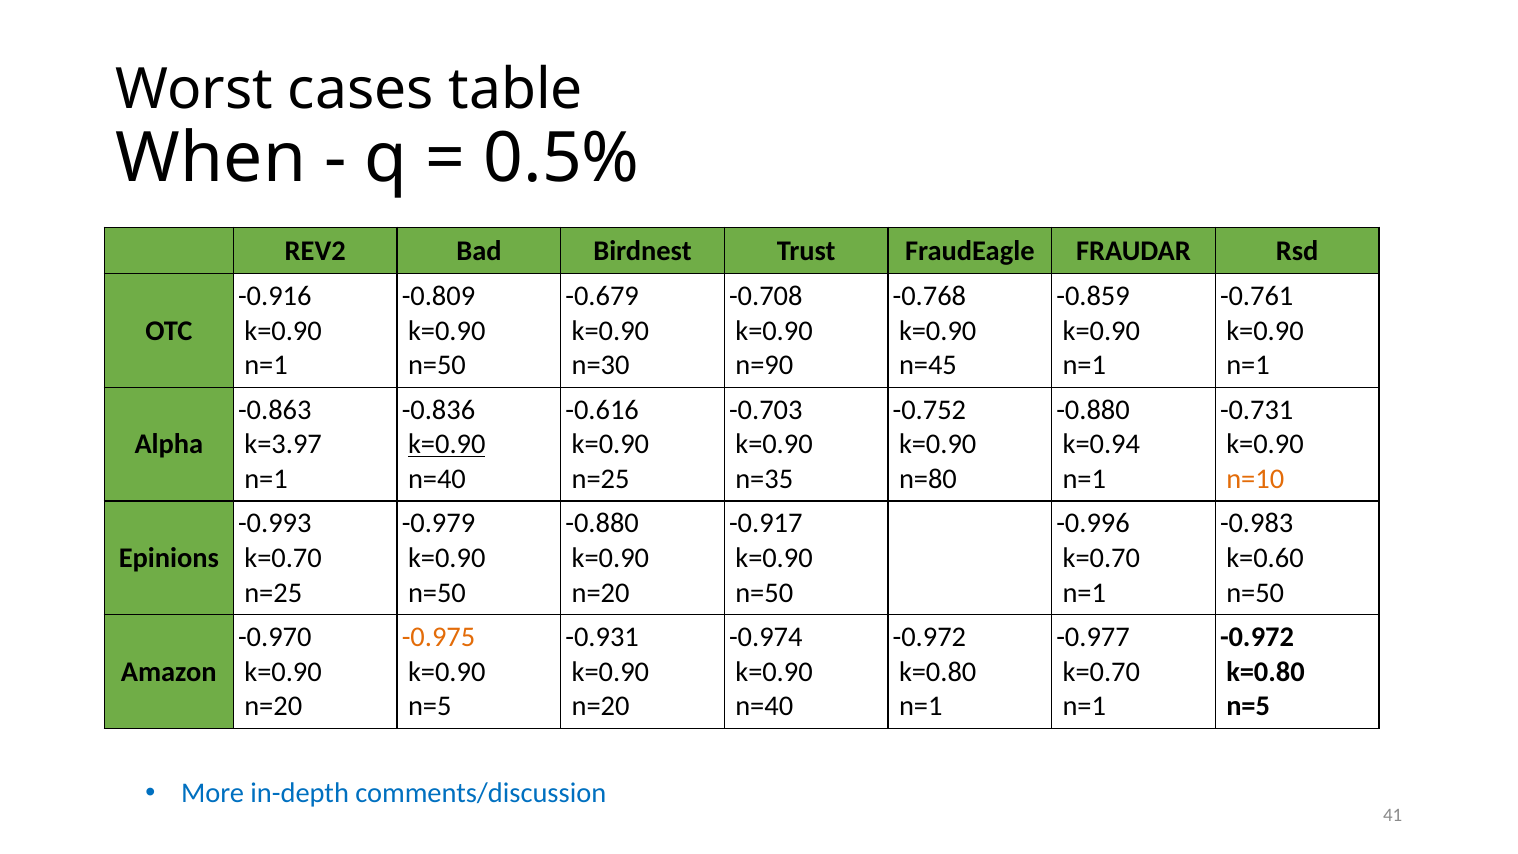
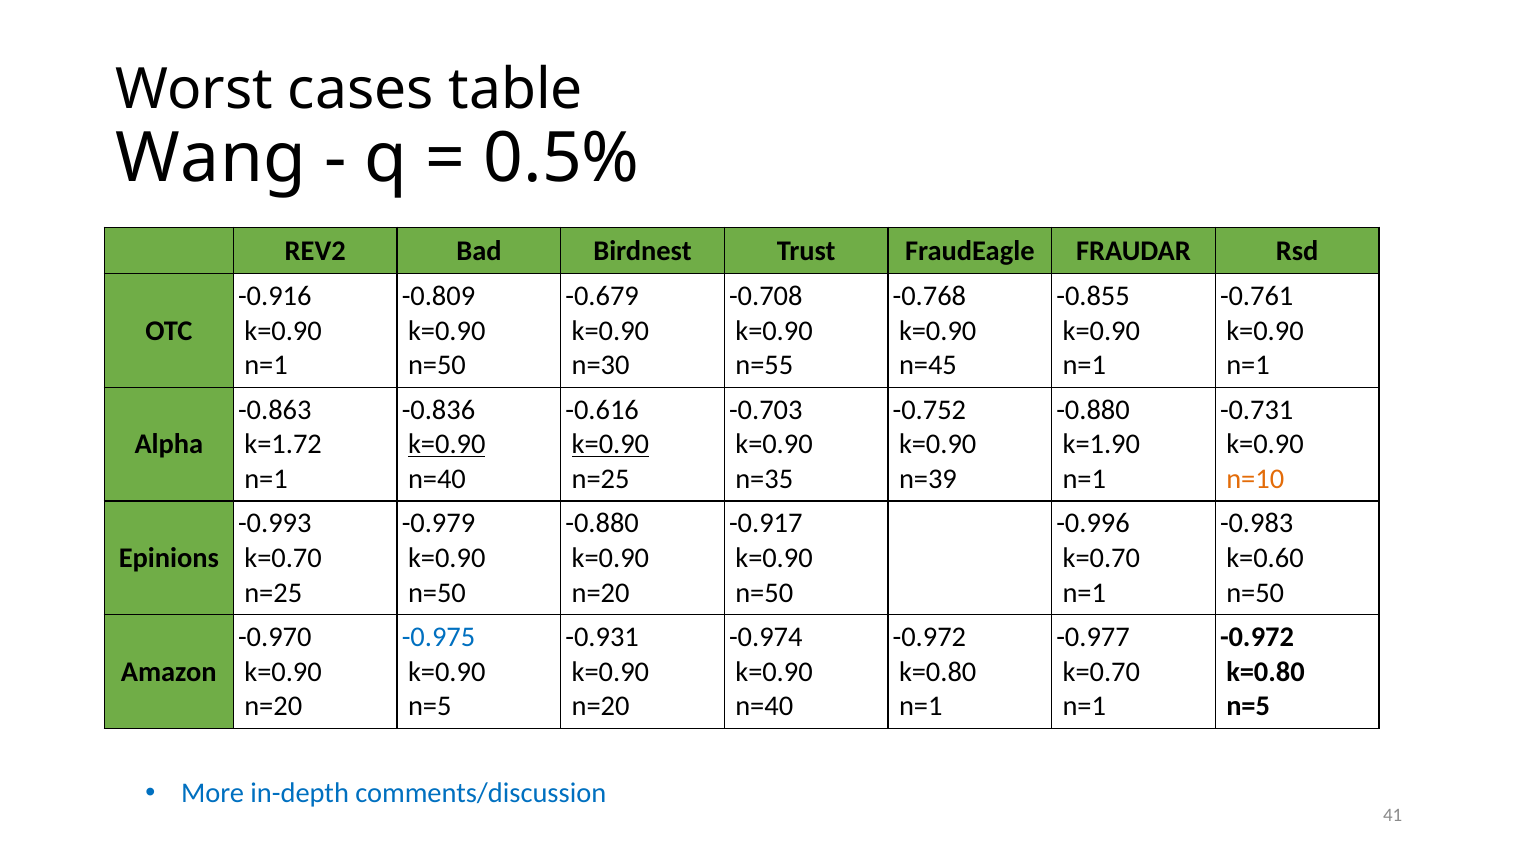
When: When -> Wang (211, 158)
-0.859: -0.859 -> -0.855 (1093, 296)
n=90: n=90 -> n=55 (764, 365)
k=3.97: k=3.97 -> k=1.72 (283, 444)
k=0.90 underline: none -> present (610, 444)
k=0.94: k=0.94 -> k=1.90 (1101, 444)
n=80: n=80 -> n=39 (928, 479)
-0.975 colour: orange -> blue (438, 637)
